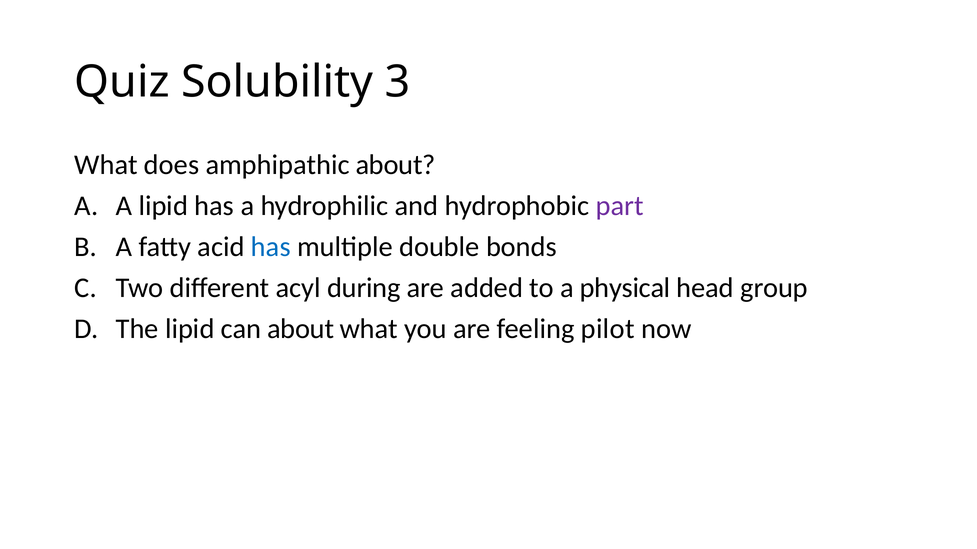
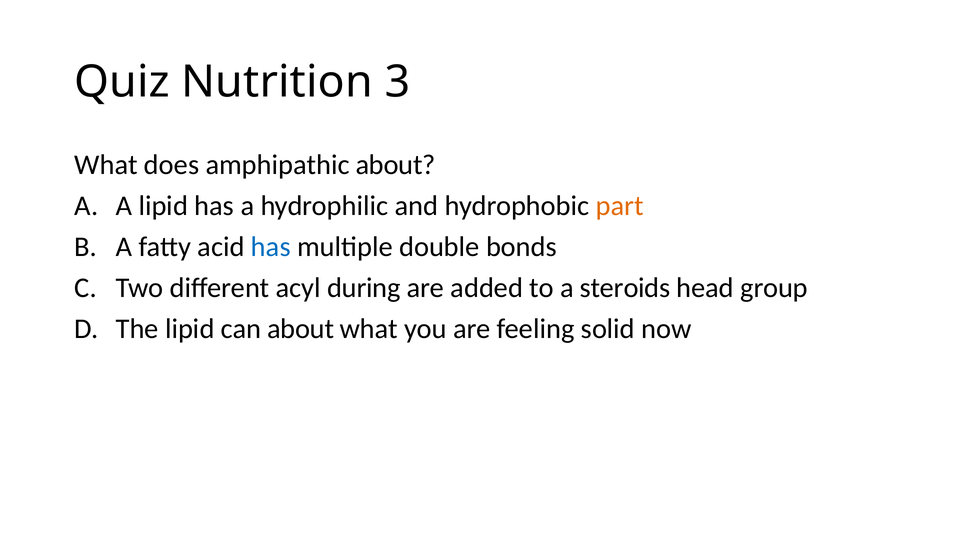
Solubility: Solubility -> Nutrition (277, 82)
part colour: purple -> orange (620, 206)
physical: physical -> steroids (625, 288)
pilot: pilot -> solid (608, 329)
